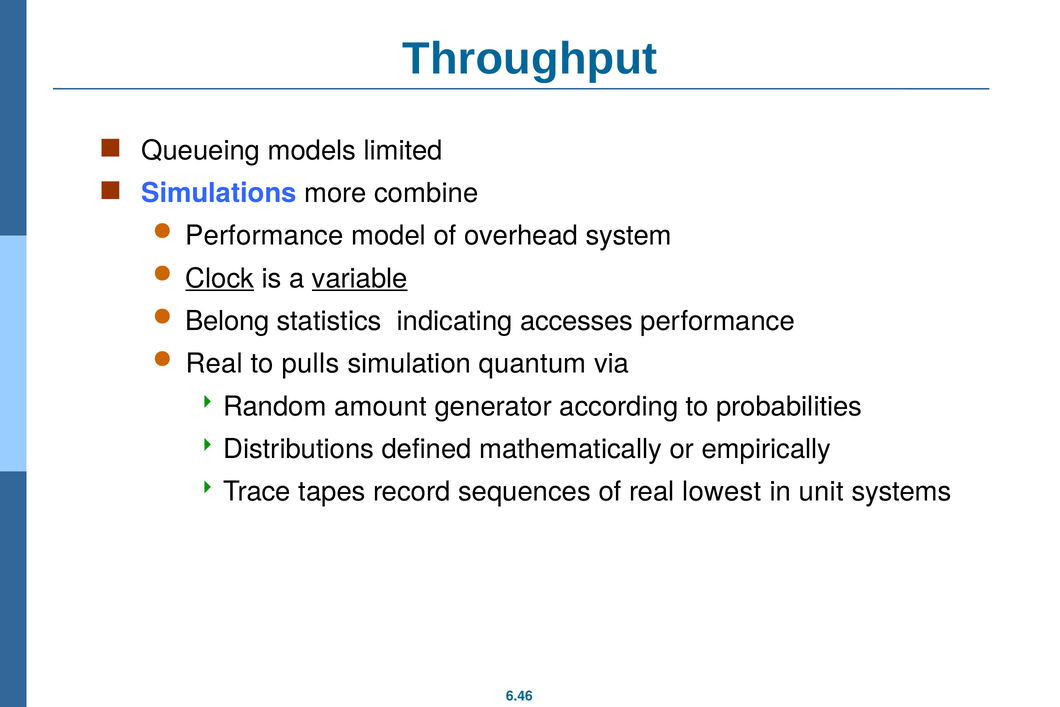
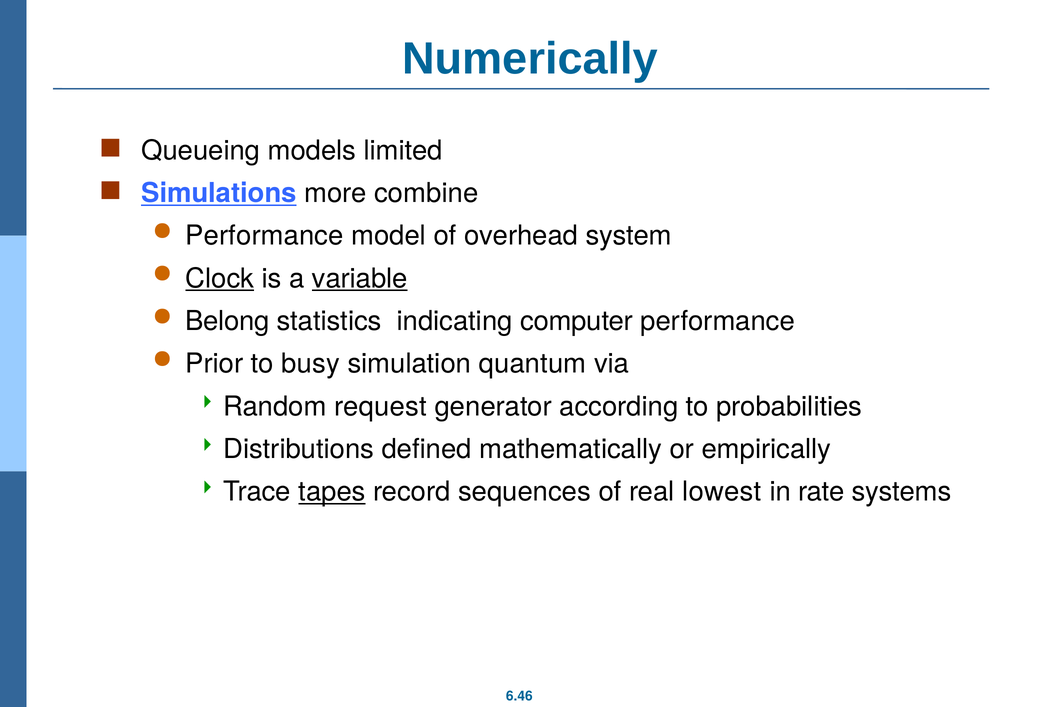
Throughput: Throughput -> Numerically (530, 59)
Simulations underline: none -> present (219, 193)
accesses: accesses -> computer (577, 321)
Real: Real -> Prior (214, 364)
pulls: pulls -> busy (310, 364)
amount: amount -> request (381, 406)
tapes underline: none -> present (332, 492)
unit: unit -> rate (821, 492)
